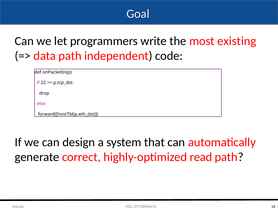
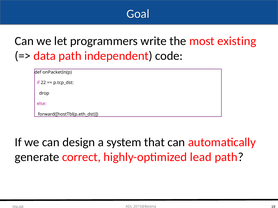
read: read -> lead (201, 157)
